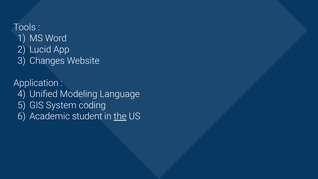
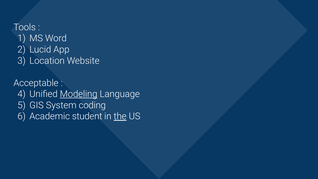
Changes: Changes -> Location (47, 61)
Application: Application -> Acceptable (36, 83)
Modeling underline: none -> present (79, 94)
